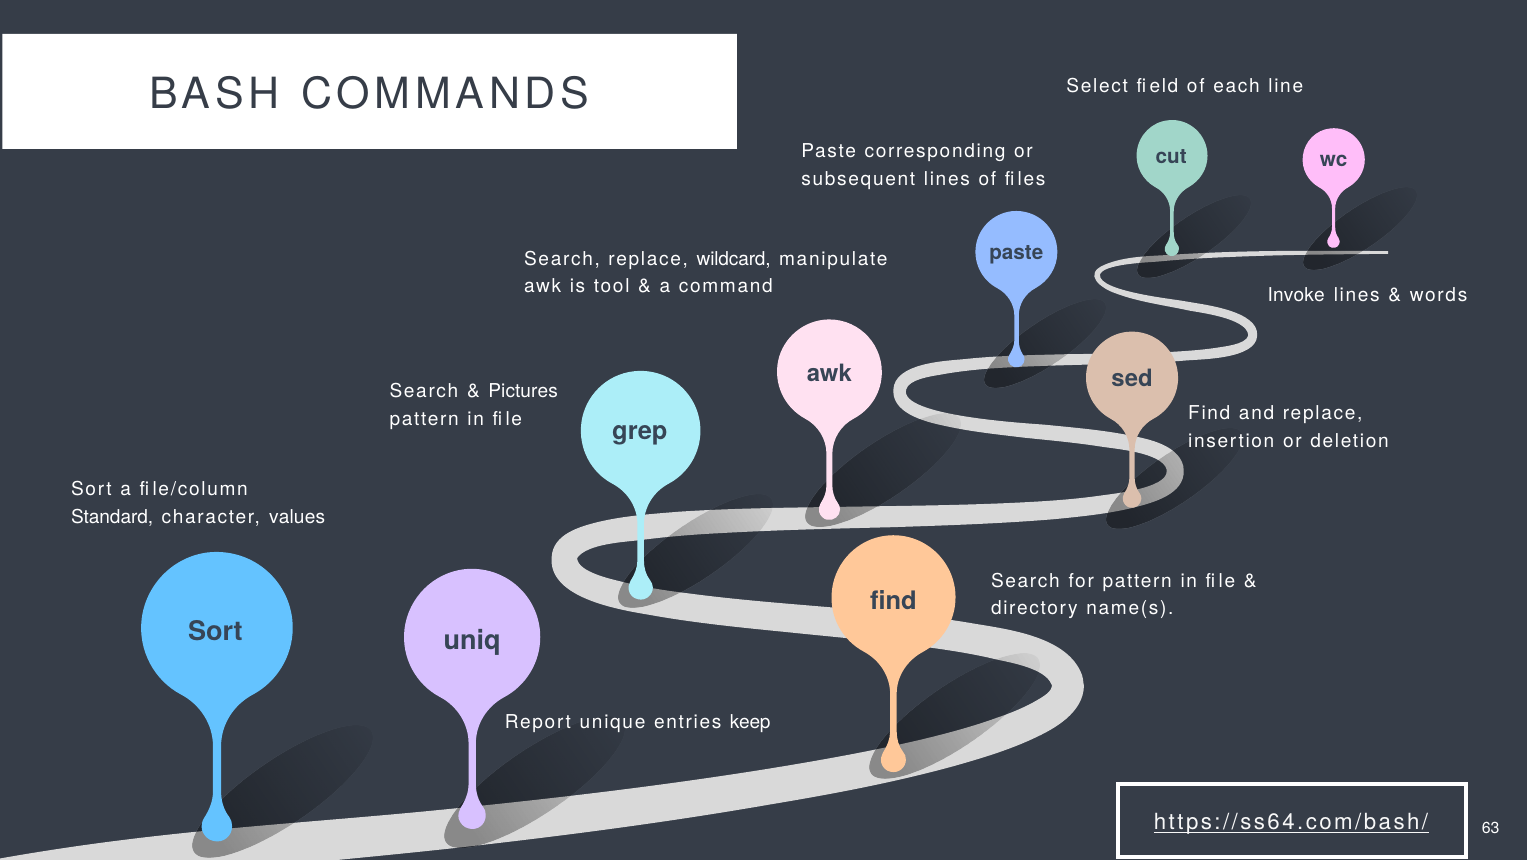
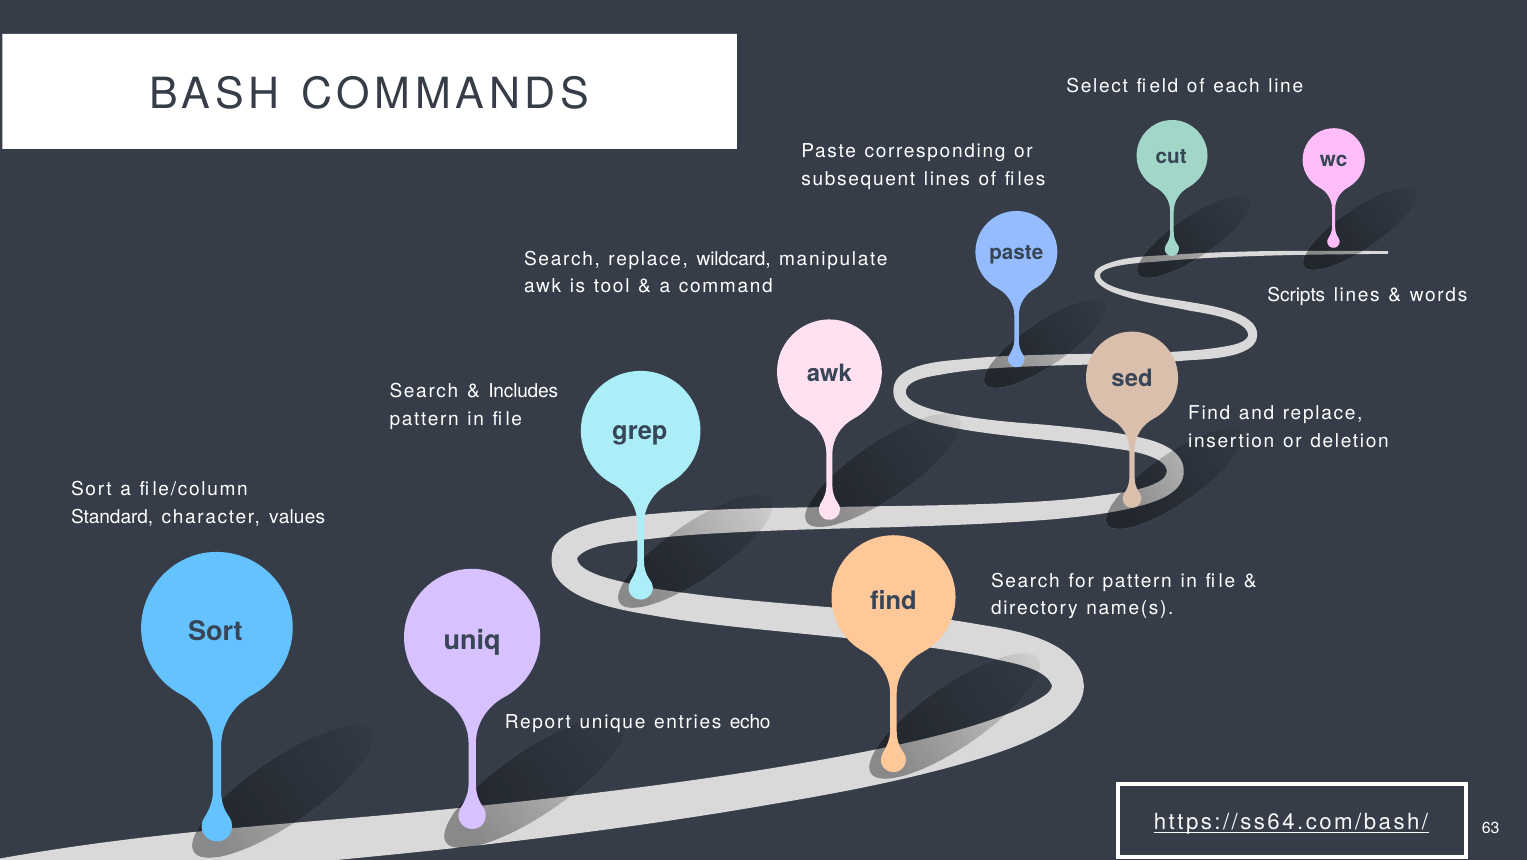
Invoke: Invoke -> Scripts (1296, 295)
Pictures: Pictures -> Includes (523, 391)
keep: keep -> echo (750, 722)
